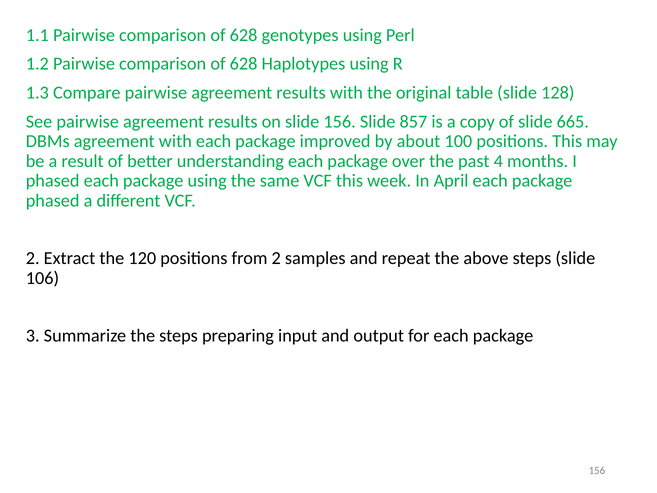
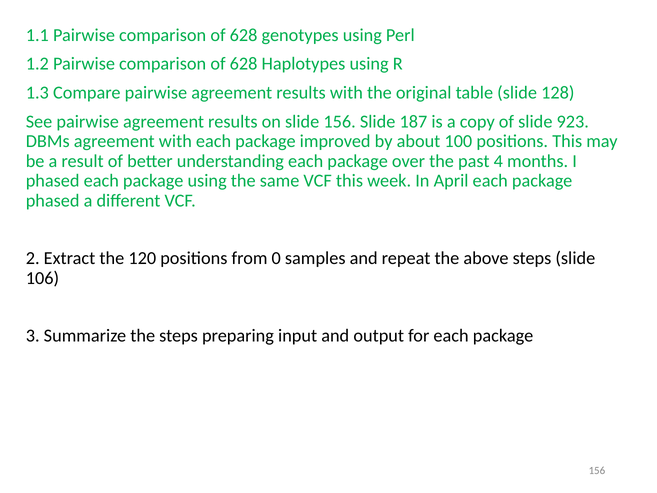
857: 857 -> 187 (413, 122)
665: 665 -> 923 (573, 122)
from 2: 2 -> 0 (276, 258)
